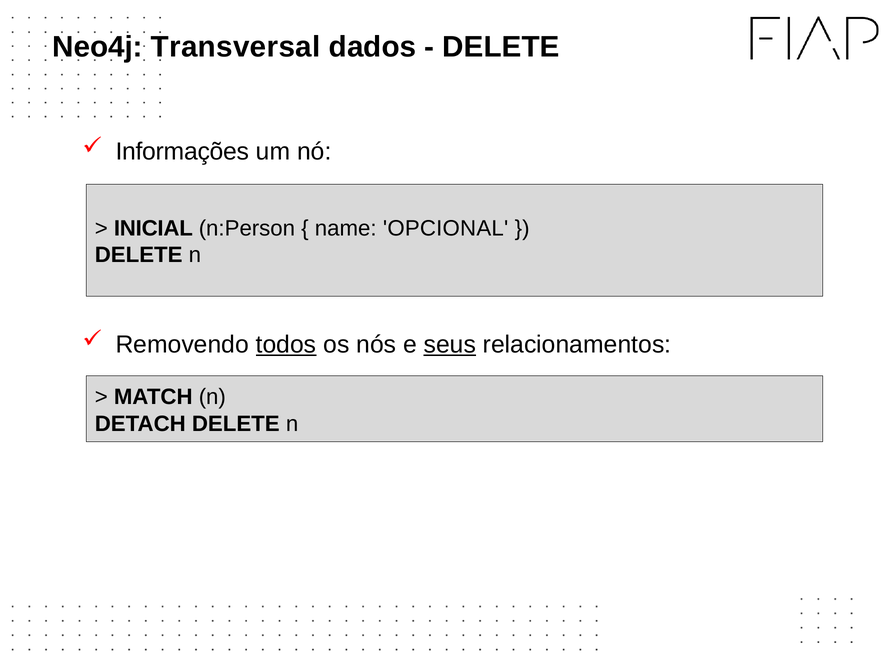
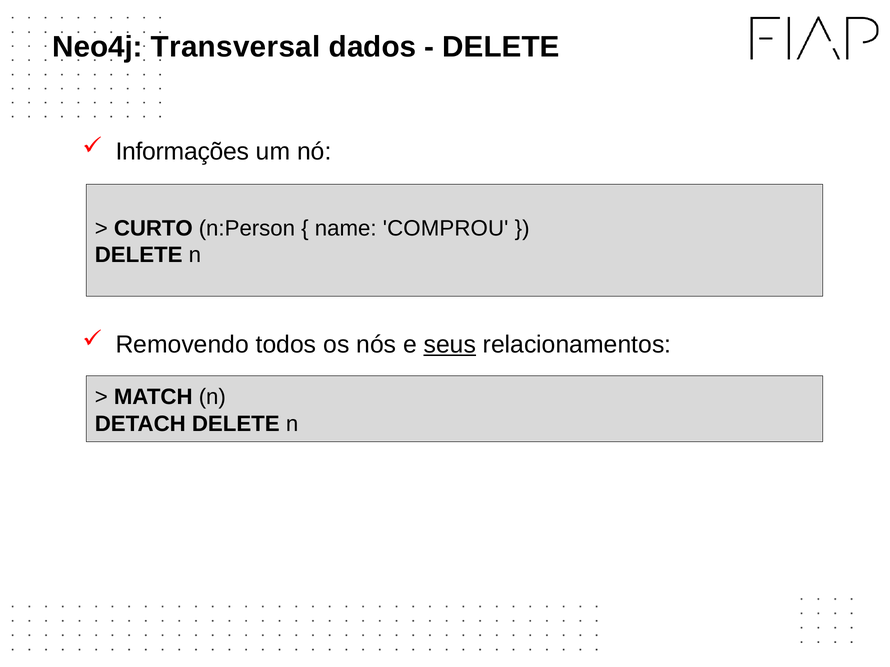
INICIAL: INICIAL -> CURTO (153, 229)
OPCIONAL: OPCIONAL -> COMPROU (446, 229)
todos underline: present -> none (286, 345)
